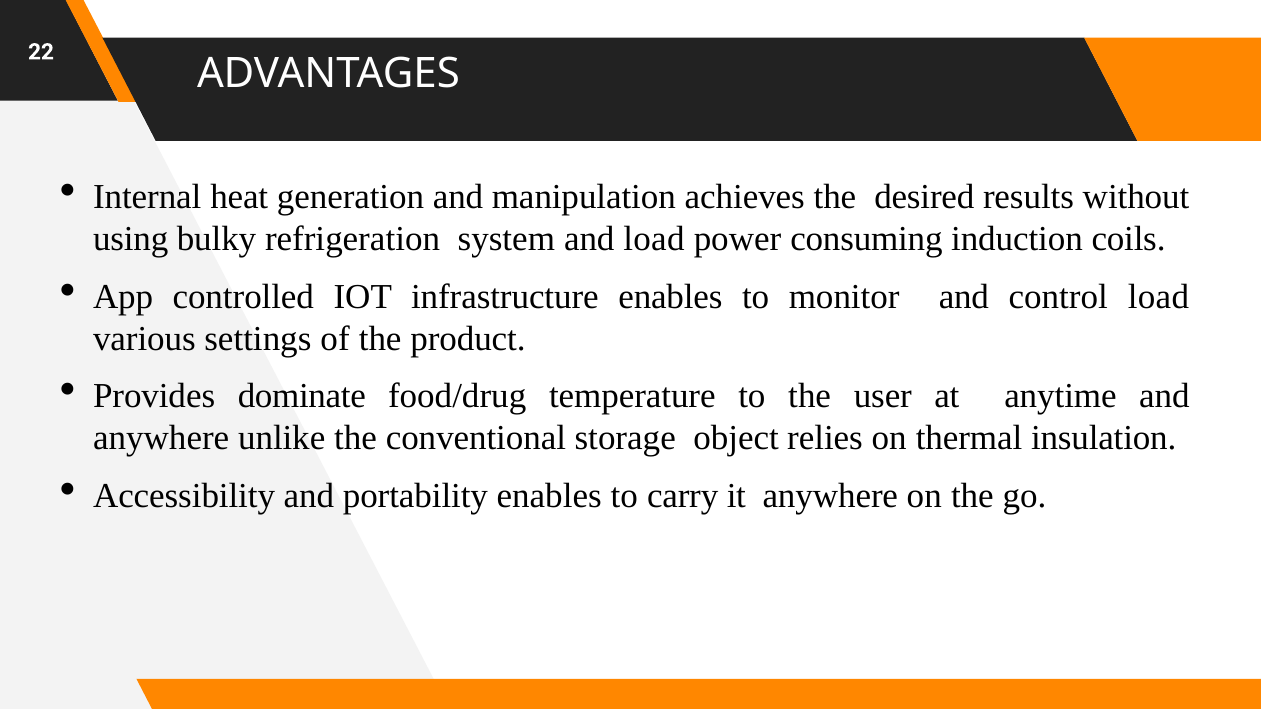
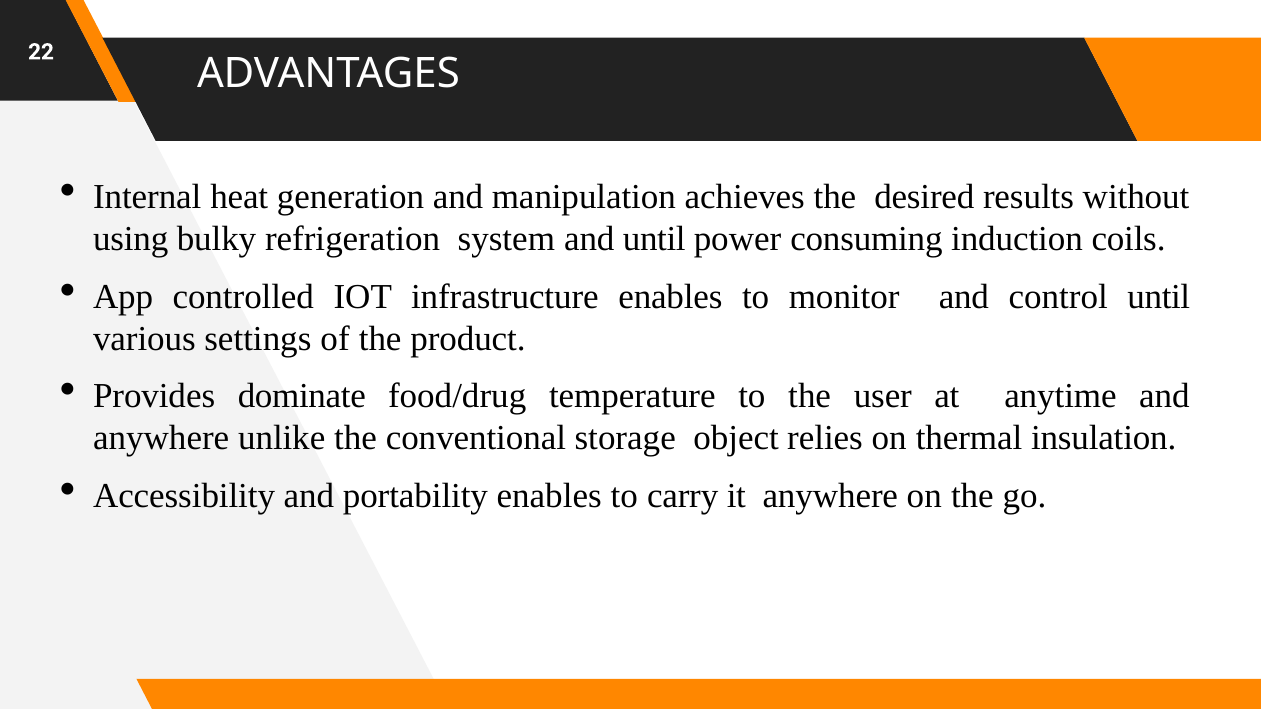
and load: load -> until (654, 239)
control load: load -> until (1159, 297)
